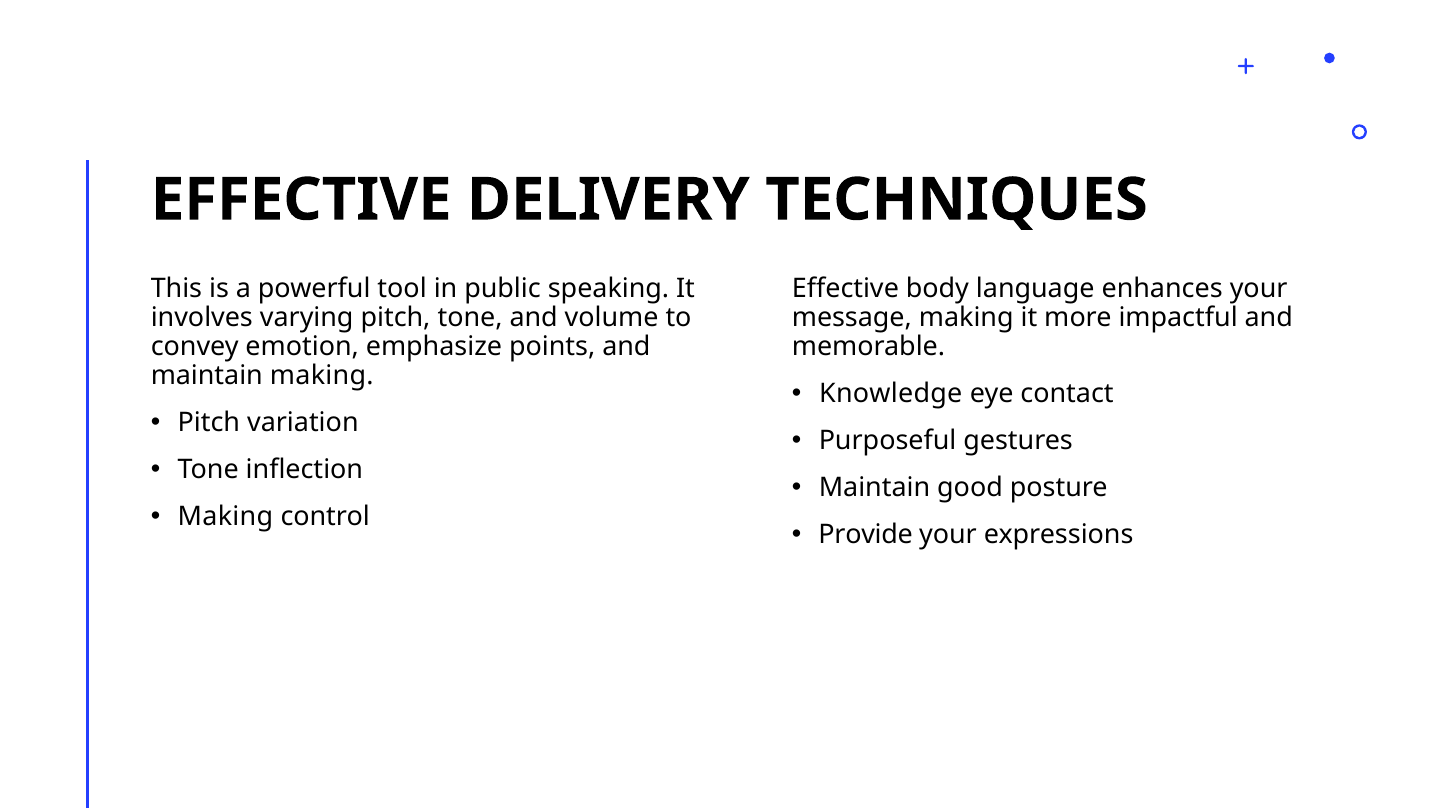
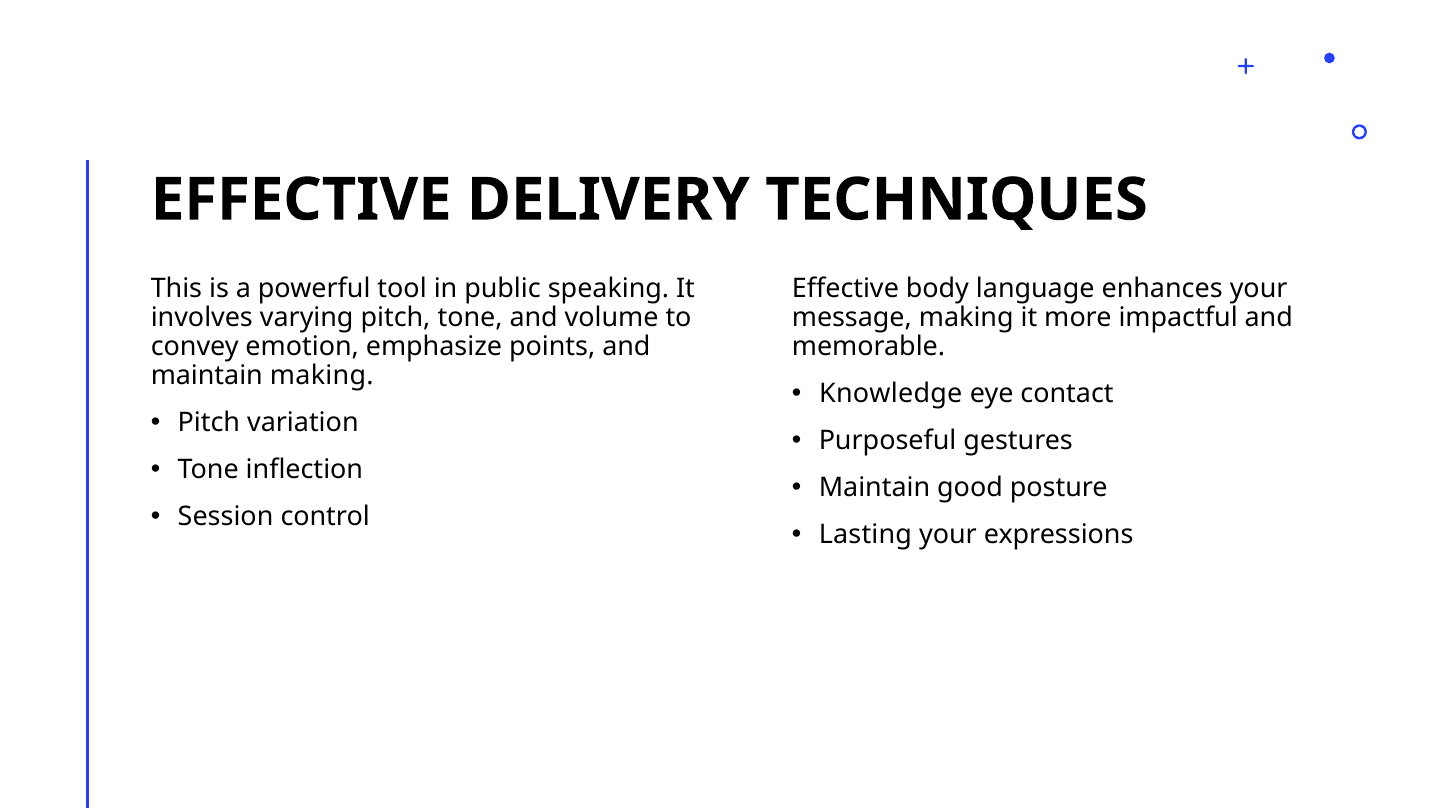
Making: Making -> Session (226, 517)
Provide: Provide -> Lasting (865, 535)
